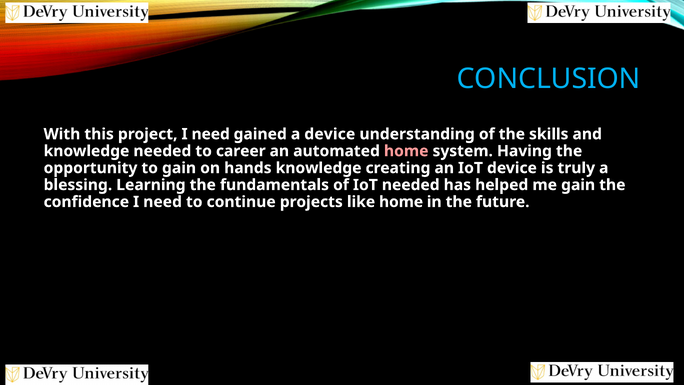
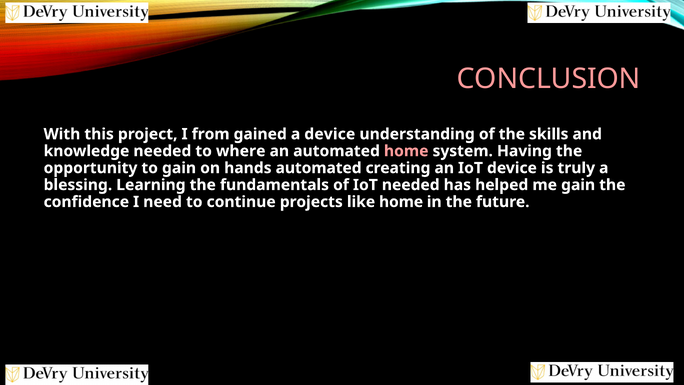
CONCLUSION colour: light blue -> pink (549, 79)
project I need: need -> from (211, 134)
career: career -> where (241, 151)
hands knowledge: knowledge -> automated (319, 168)
